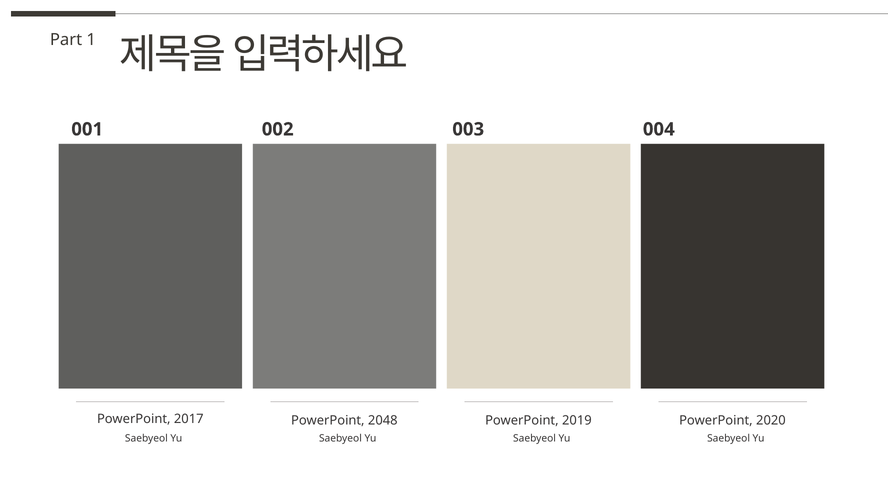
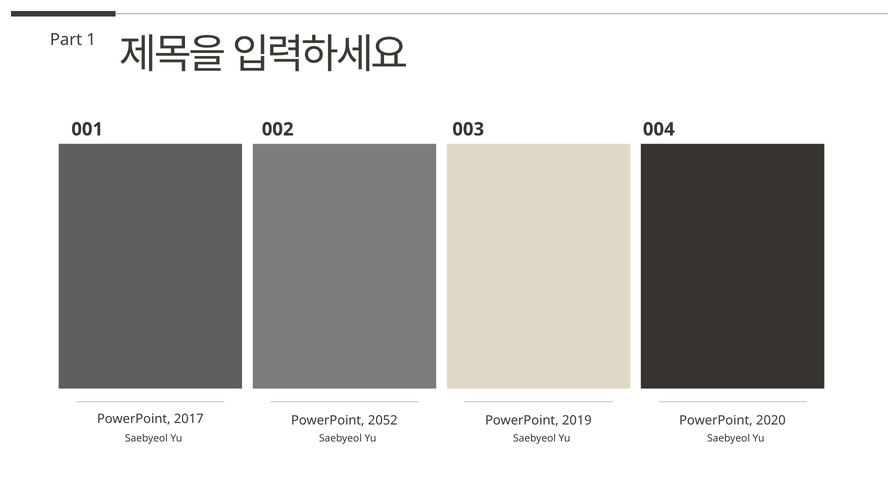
2048: 2048 -> 2052 (383, 420)
